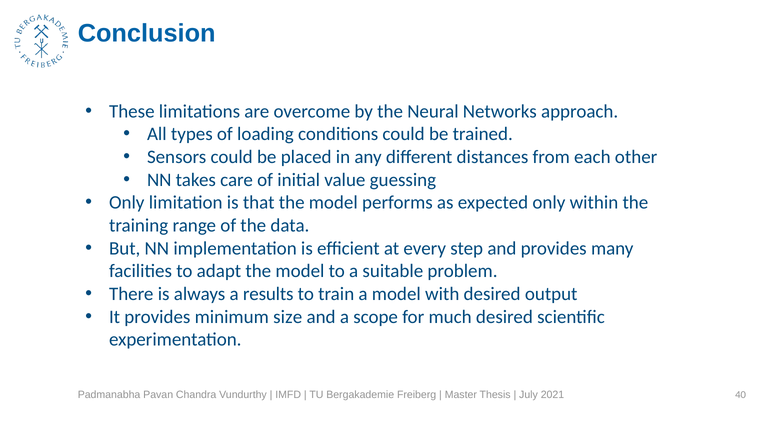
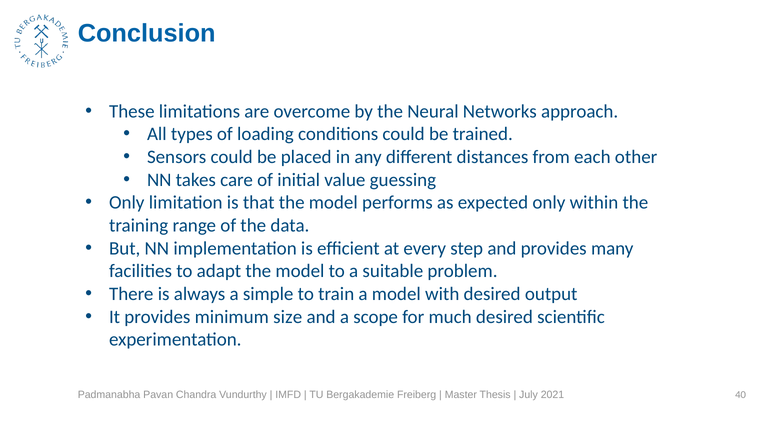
results: results -> simple (268, 294)
